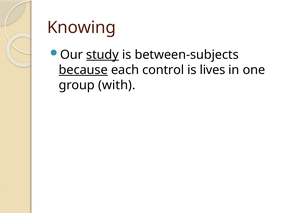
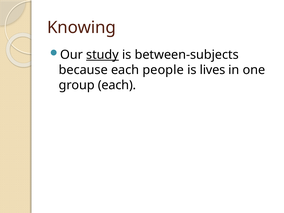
because underline: present -> none (83, 70)
control: control -> people (163, 70)
group with: with -> each (117, 85)
